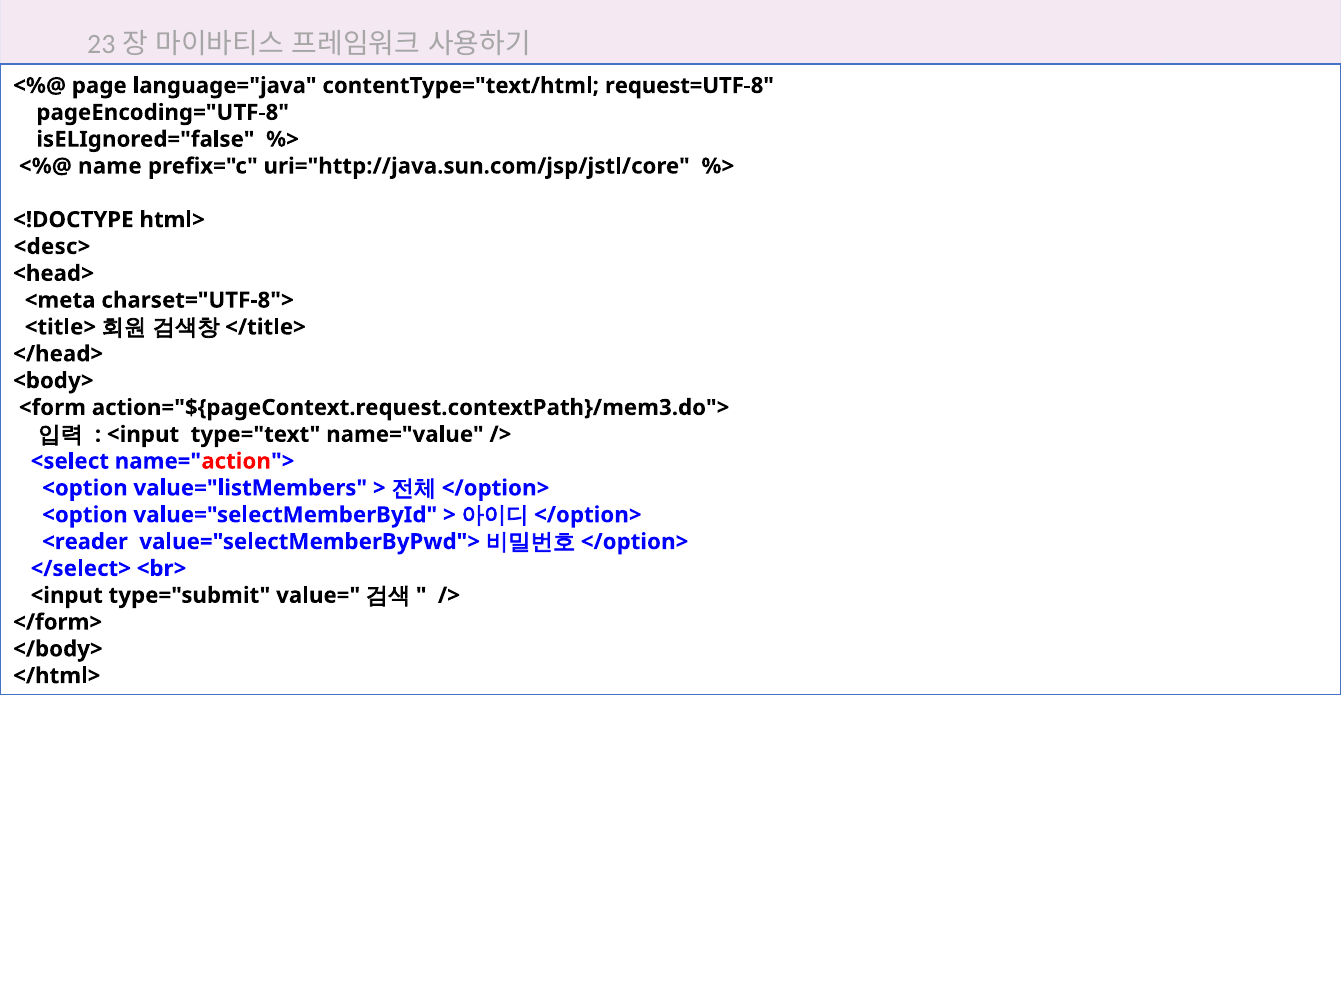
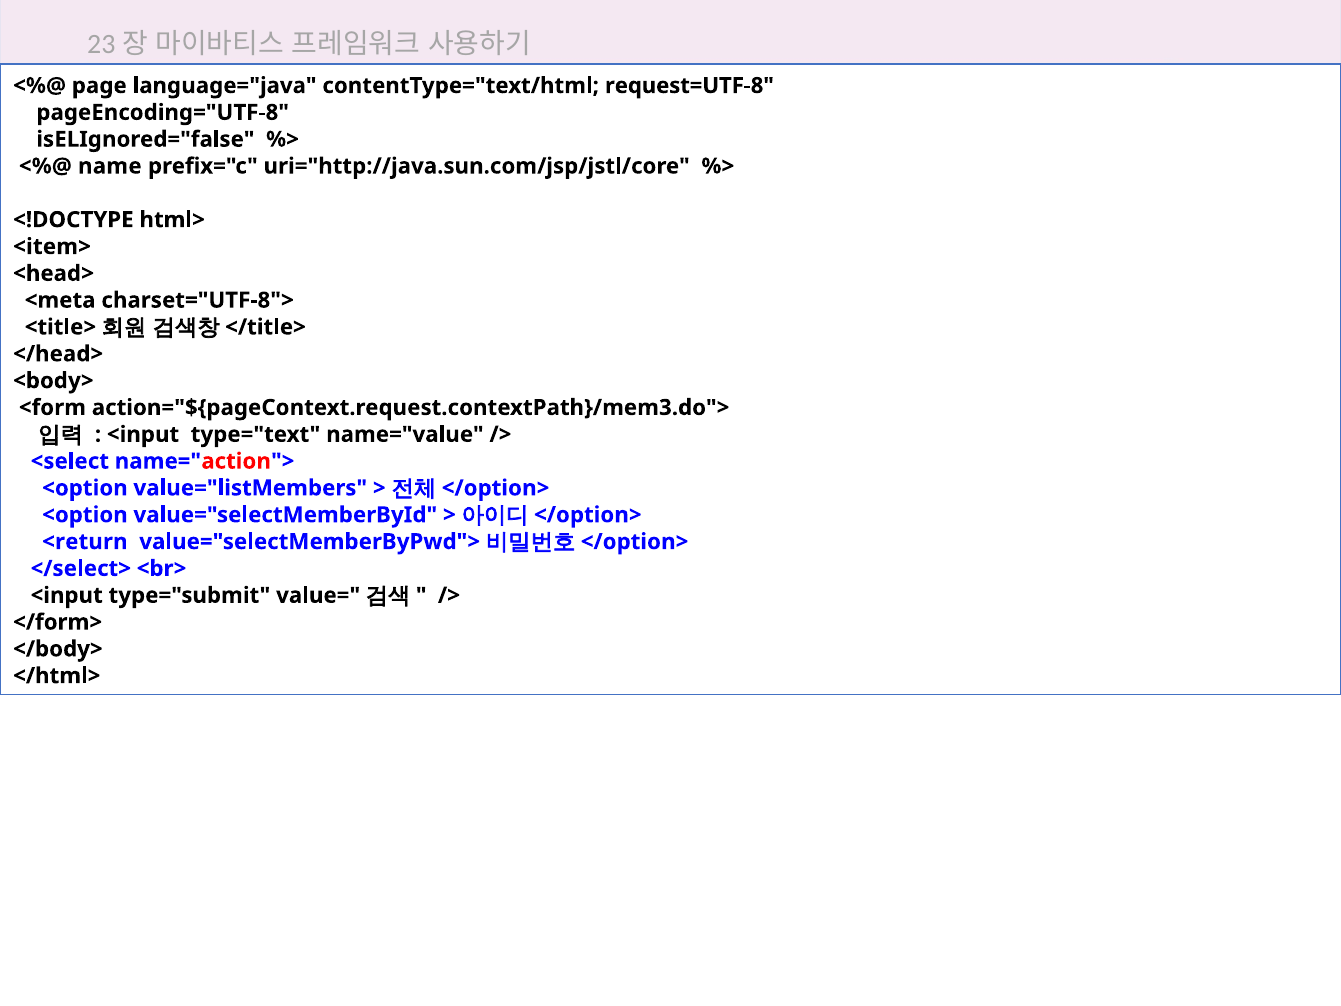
<desc>: <desc> -> <item> (52, 247)
<reader: <reader -> <return (85, 542)
